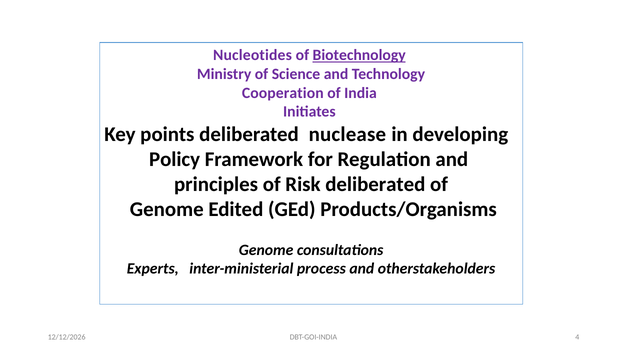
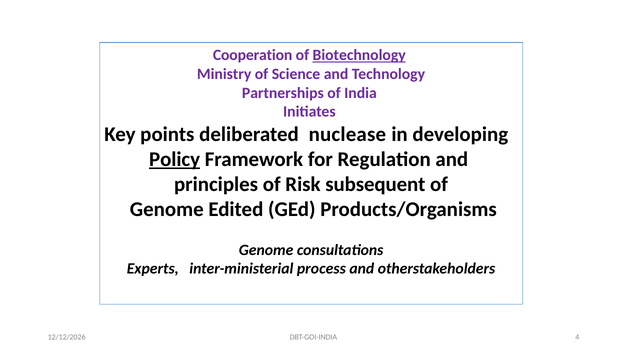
Nucleotides: Nucleotides -> Cooperation (253, 55)
Cooperation: Cooperation -> Partnerships (283, 93)
Policy underline: none -> present (175, 159)
Risk deliberated: deliberated -> subsequent (375, 184)
